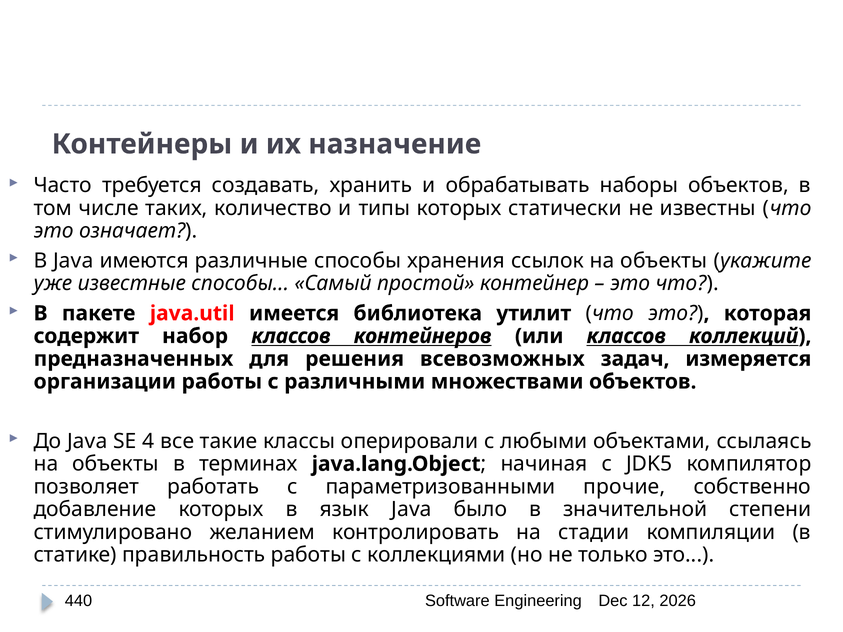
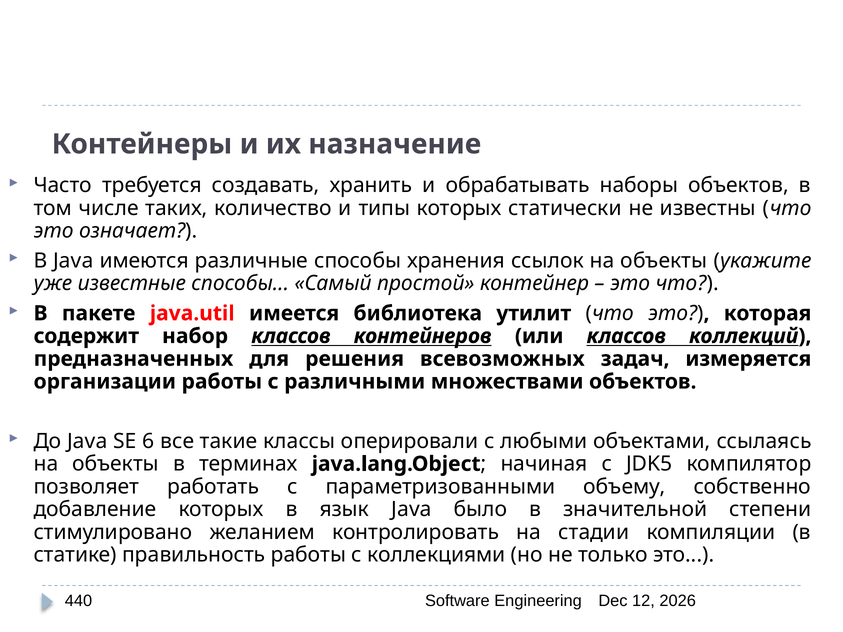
4: 4 -> 6 (149, 441)
прочие: прочие -> объему (625, 487)
